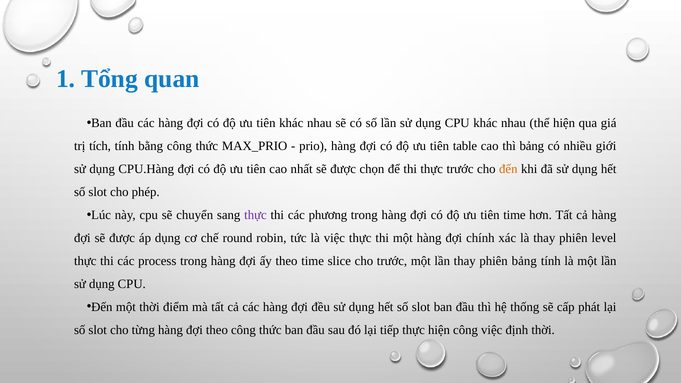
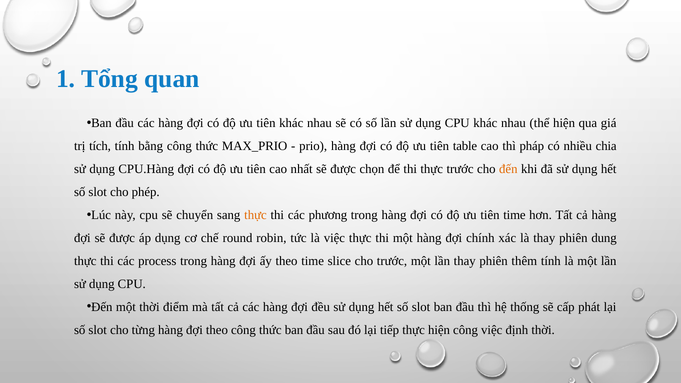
thì bảng: bảng -> pháp (532, 146)
giới: giới -> chia (606, 146)
thực colour: purple -> orange (255, 215)
level: level -> dung (604, 238)
phiên bảng: bảng -> thêm (524, 261)
